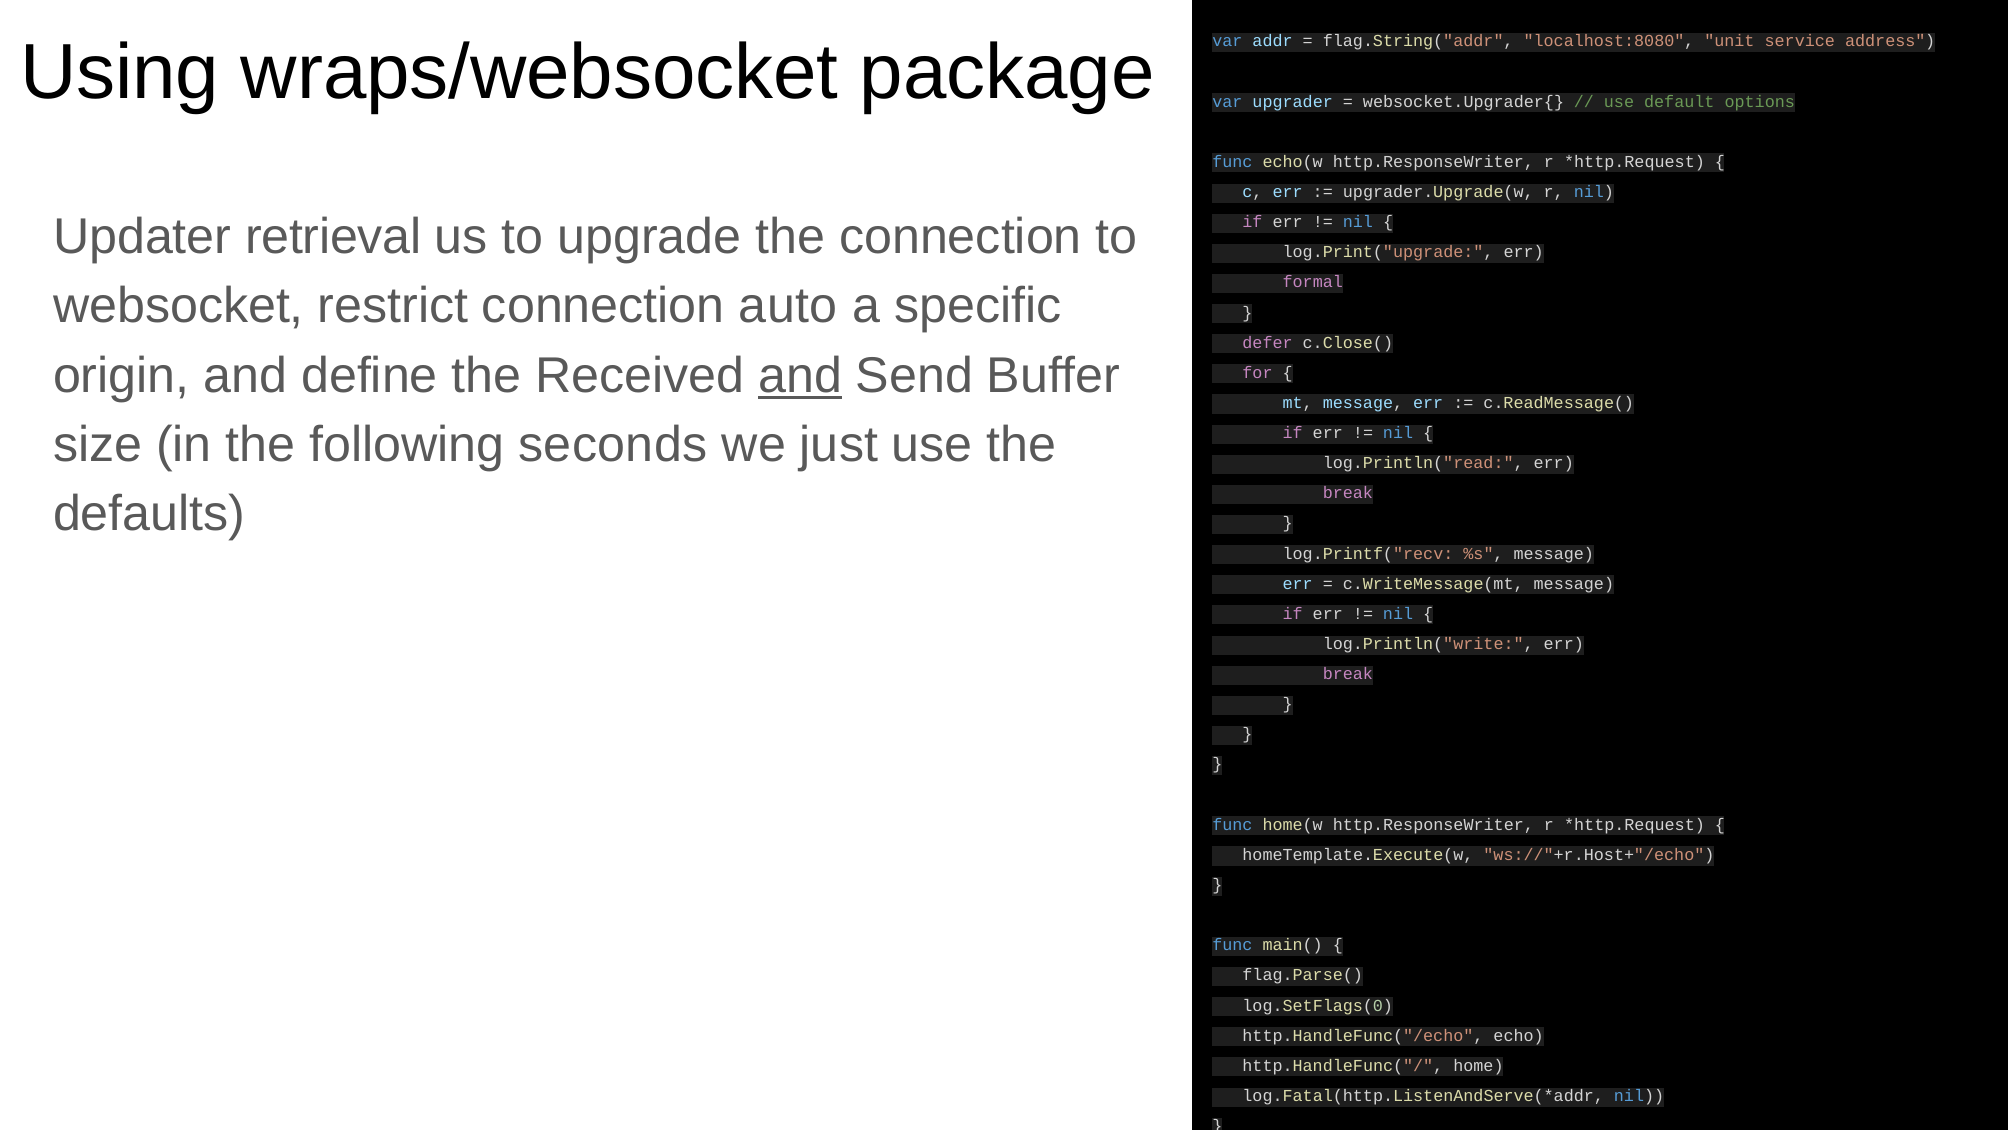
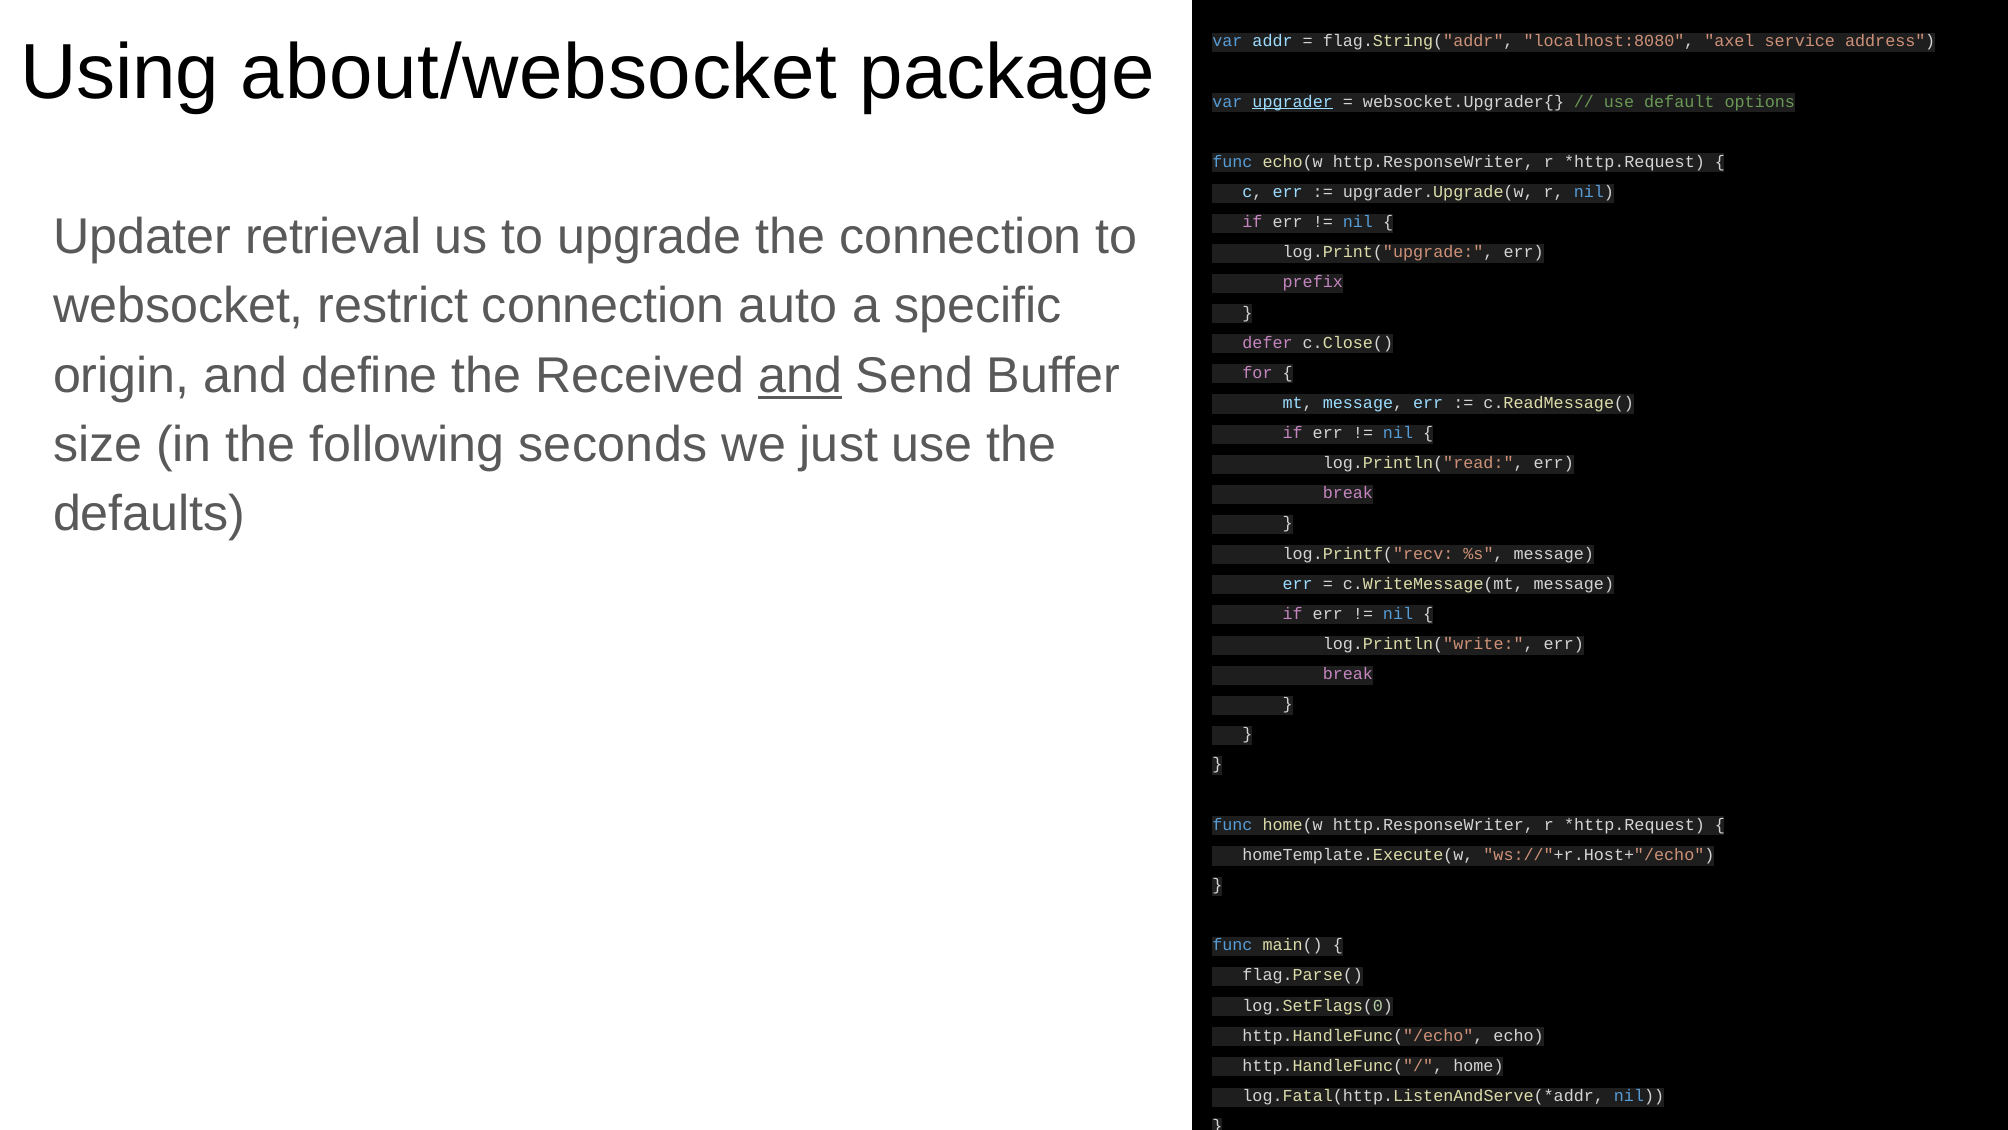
unit: unit -> axel (1729, 41)
wraps/websocket: wraps/websocket -> about/websocket (539, 72)
upgrader underline: none -> present (1293, 102)
formal: formal -> prefix (1313, 282)
